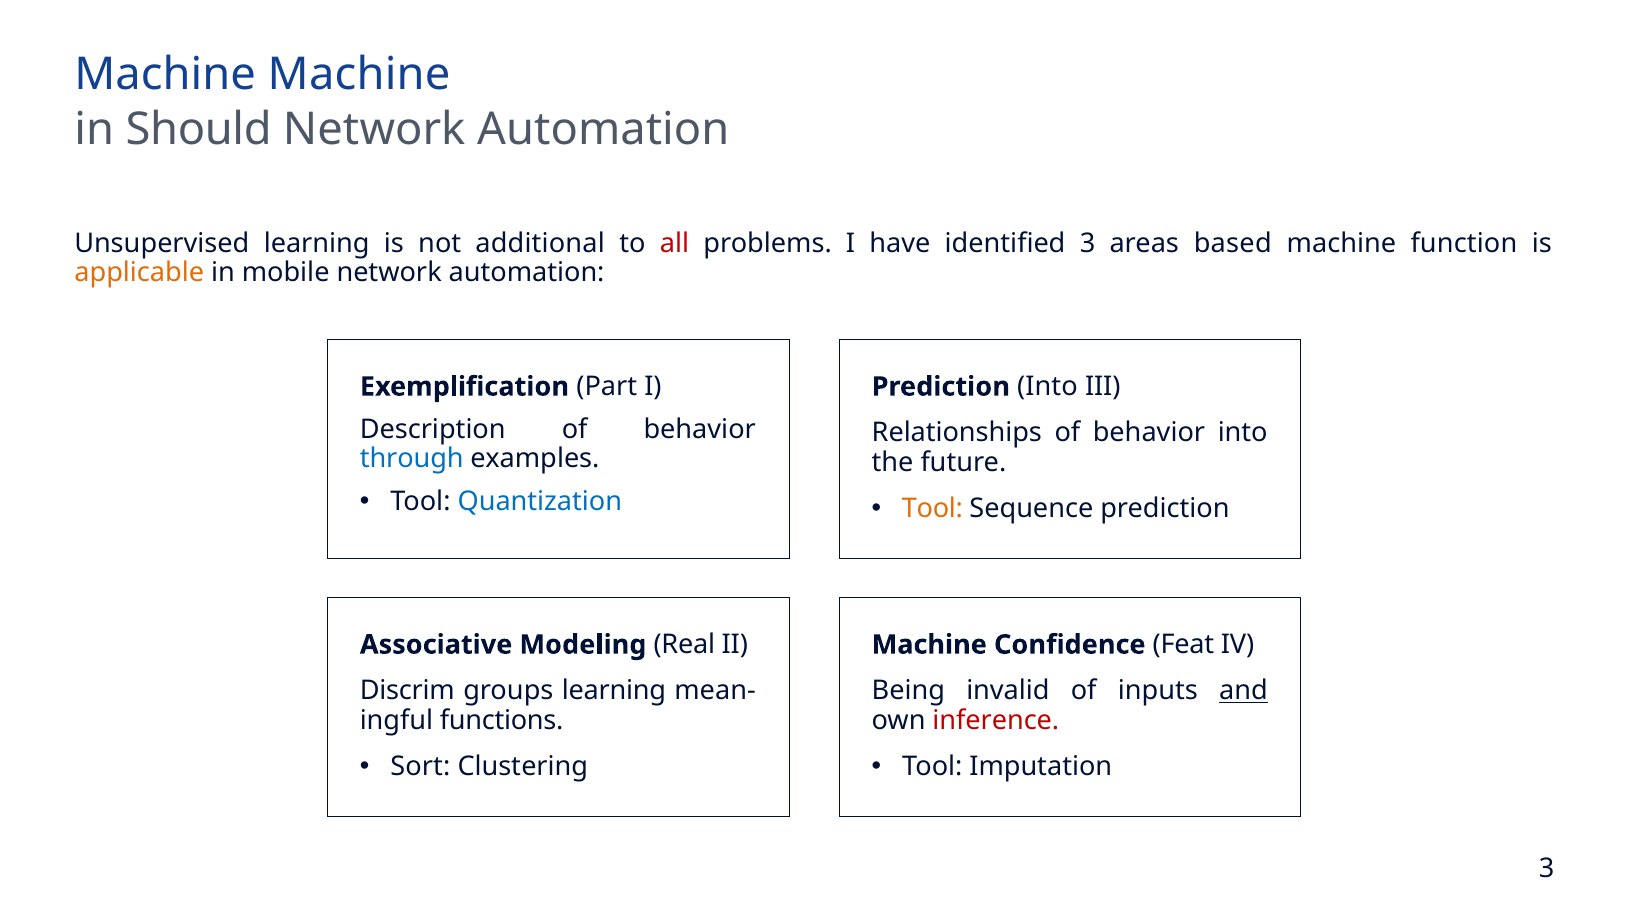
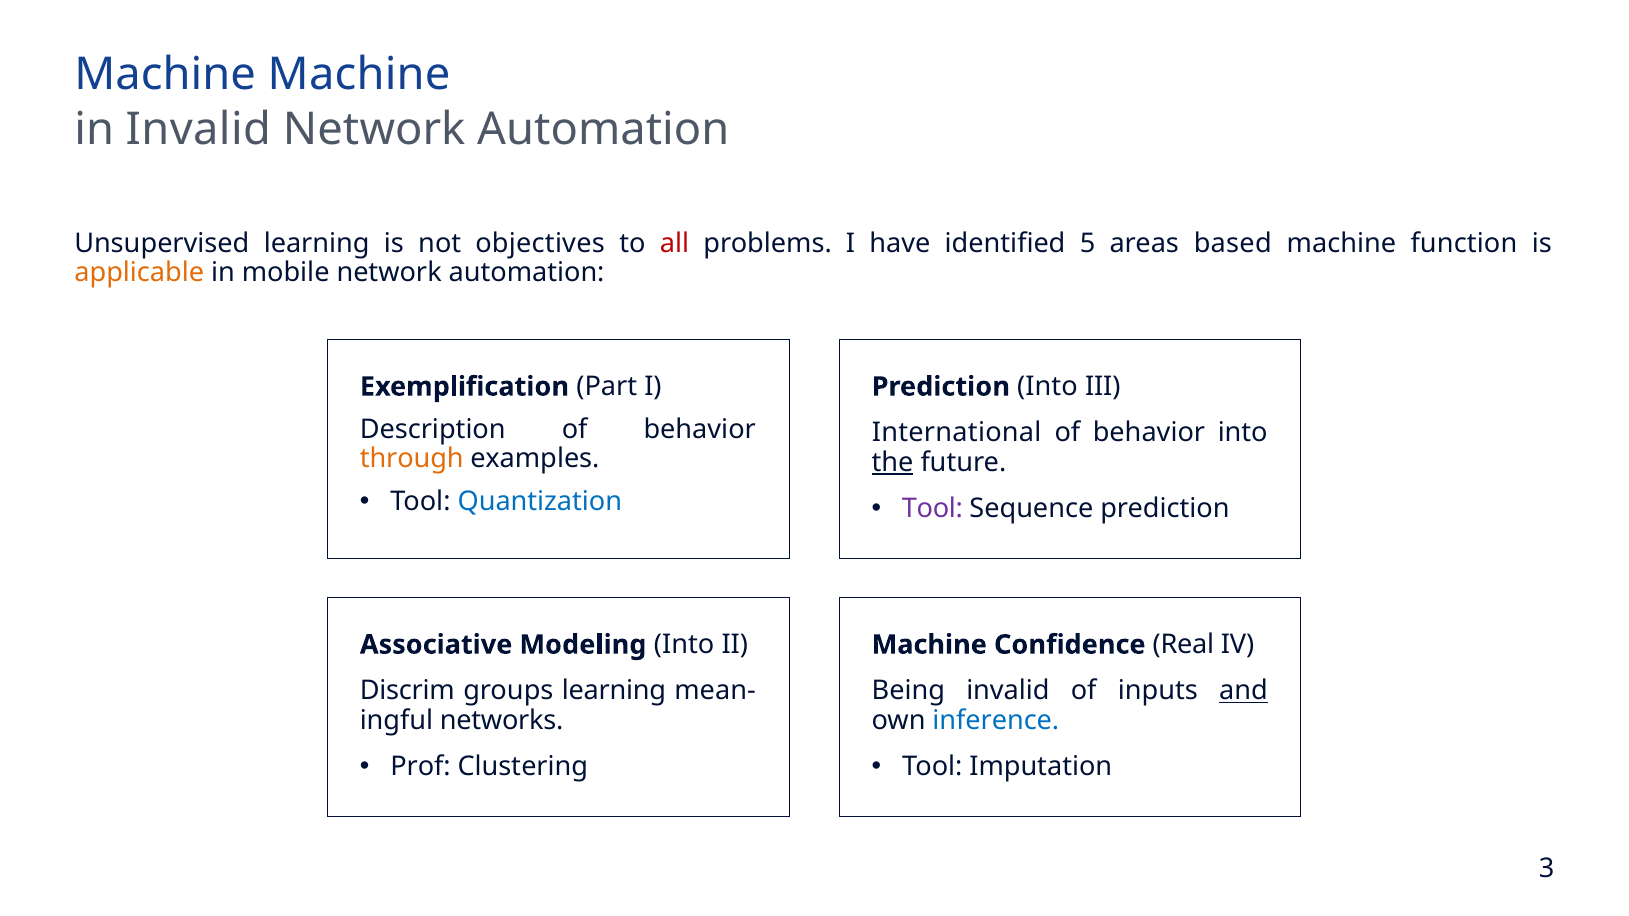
in Should: Should -> Invalid (198, 129)
additional: additional -> objectives (540, 243)
identified 3: 3 -> 5 (1088, 243)
Relationships: Relationships -> International (957, 433)
through colour: blue -> orange (412, 459)
the underline: none -> present (893, 462)
Tool colour: orange -> purple (932, 509)
Modeling Real: Real -> Into (684, 645)
Feat: Feat -> Real (1183, 645)
functions: functions -> networks (502, 721)
inference colour: red -> blue (996, 721)
Sort: Sort -> Prof (421, 767)
